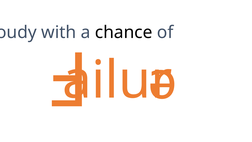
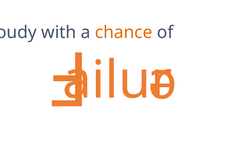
chance colour: black -> orange (124, 32)
